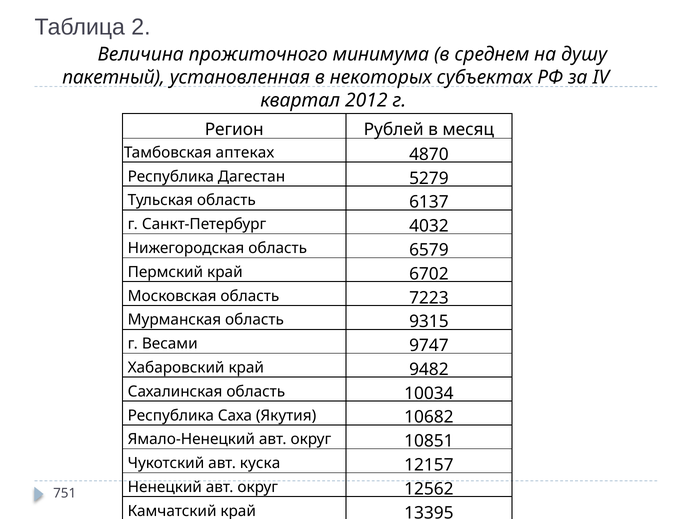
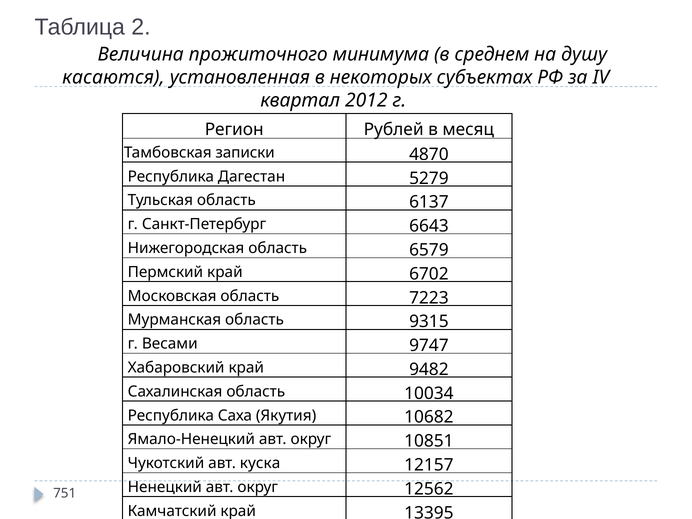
пакетный: пакетный -> касаются (113, 77)
аптеках: аптеках -> записки (245, 153)
4032: 4032 -> 6643 (429, 226)
